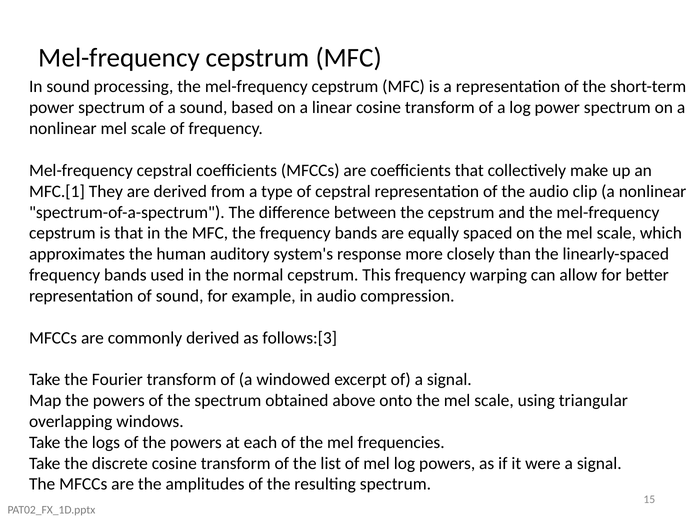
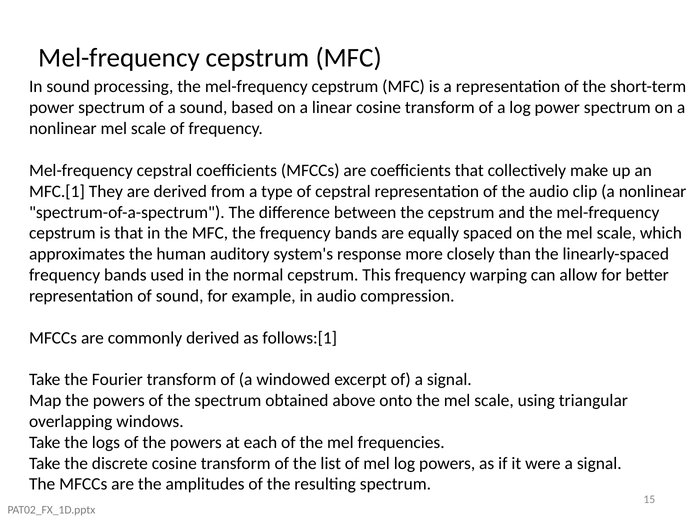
follows:[3: follows:[3 -> follows:[1 (300, 338)
